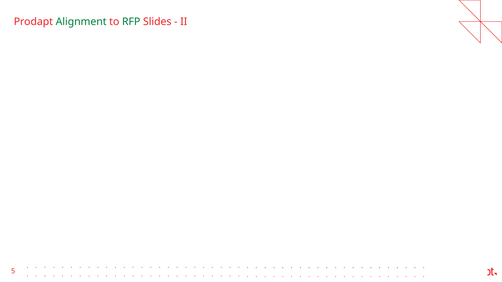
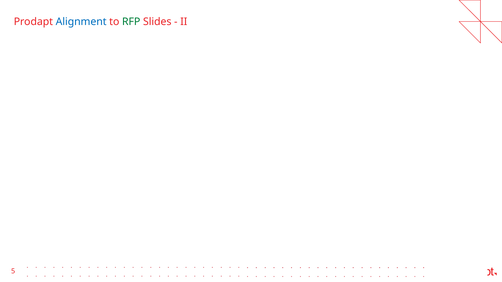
Alignment colour: green -> blue (81, 22)
